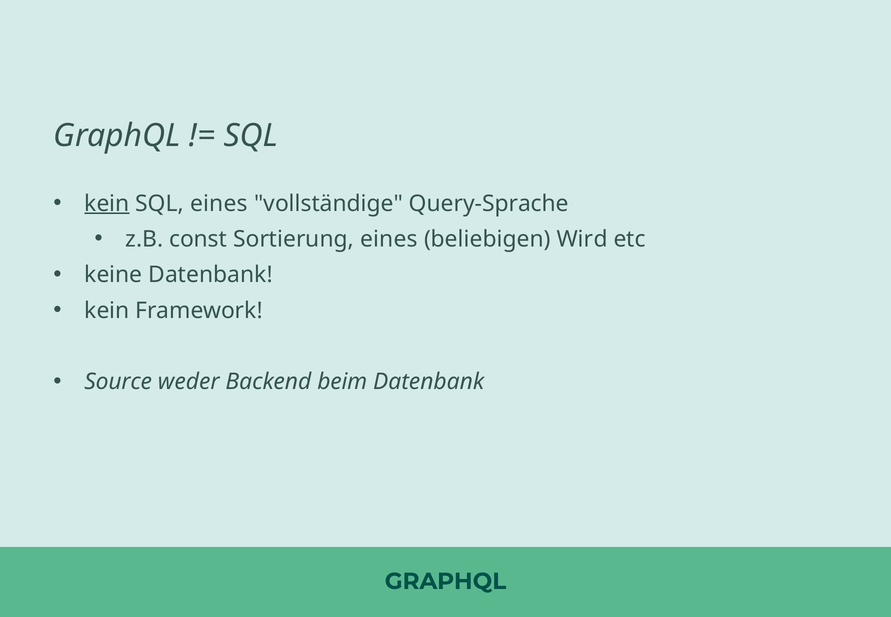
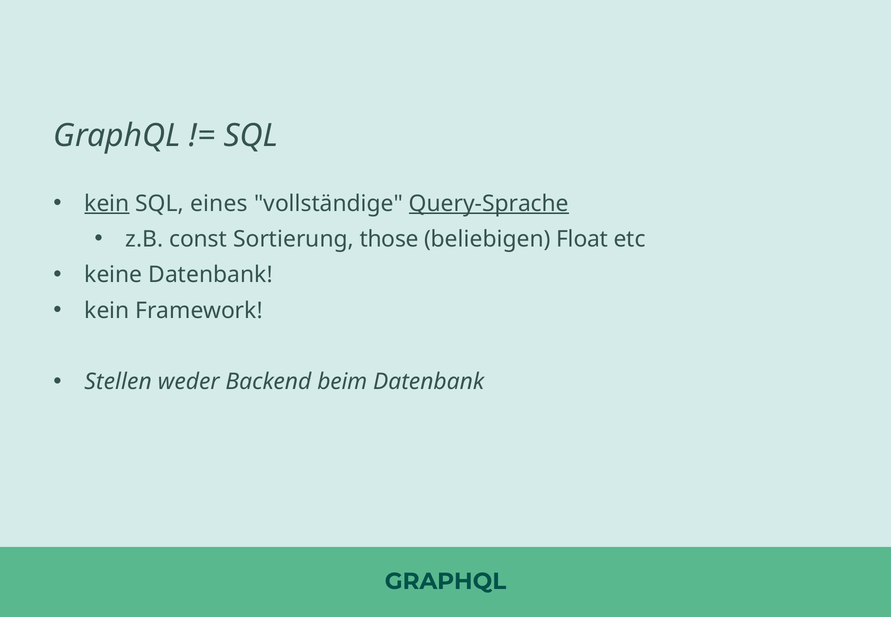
Query-Sprache underline: none -> present (489, 204)
Sortierung eines: eines -> those (389, 239)
Wird: Wird -> Float (582, 239)
Source: Source -> Stellen (118, 382)
